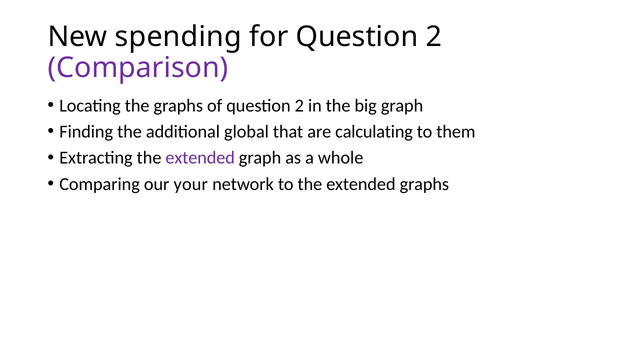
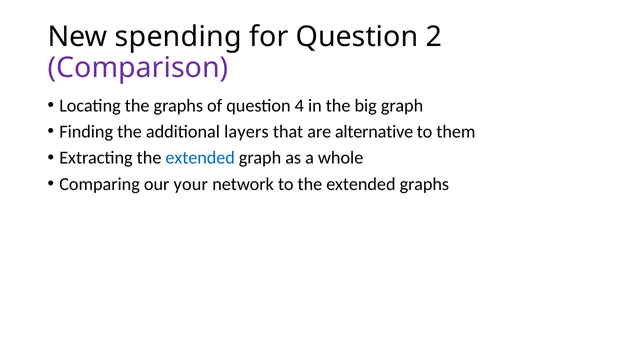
of question 2: 2 -> 4 (299, 106)
global: global -> layers (246, 132)
calculating: calculating -> alternative (374, 132)
extended colour: purple -> blue (200, 158)
